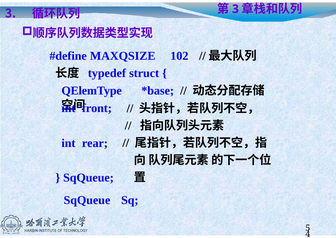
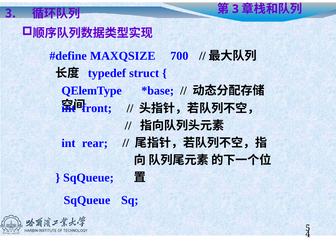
102: 102 -> 700 (179, 56)
